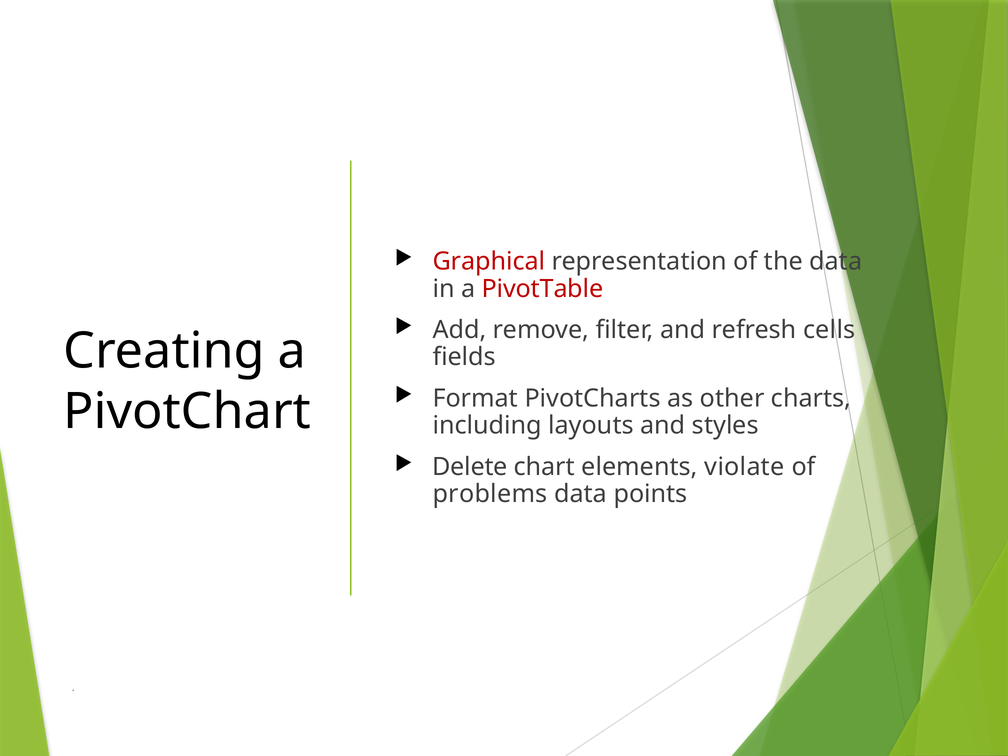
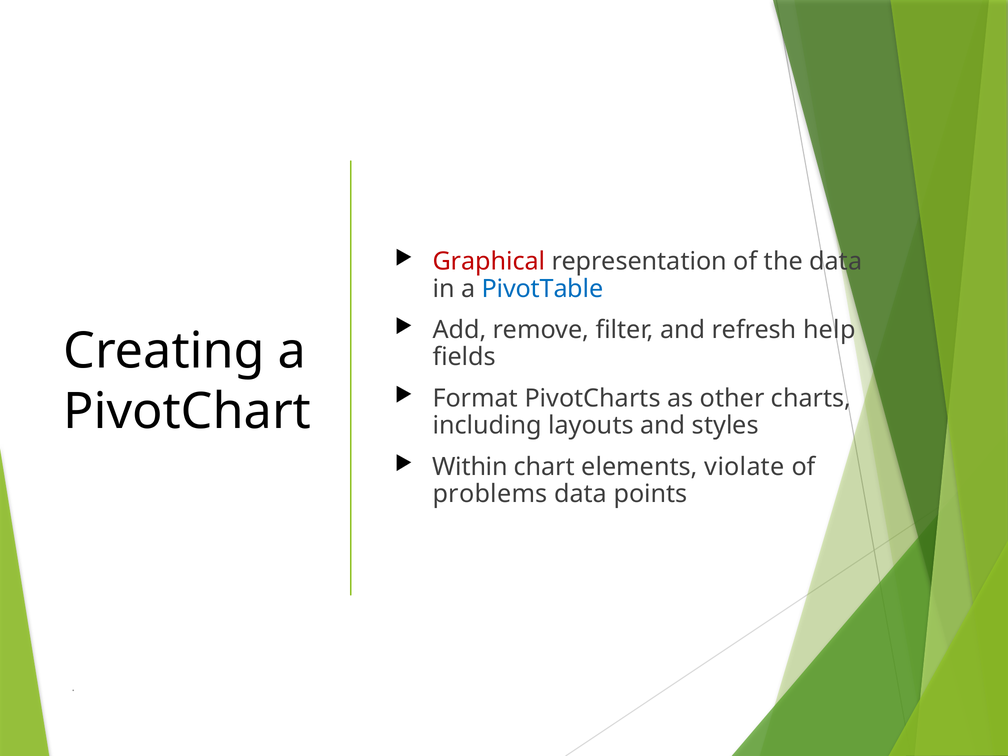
PivotTable colour: red -> blue (543, 289)
cells: cells -> help (829, 330)
Delete: Delete -> Within (470, 467)
